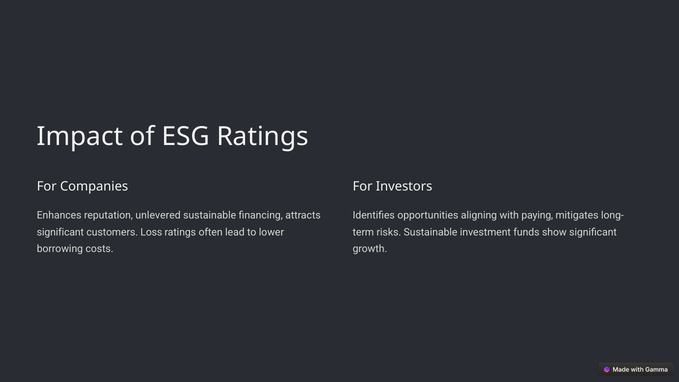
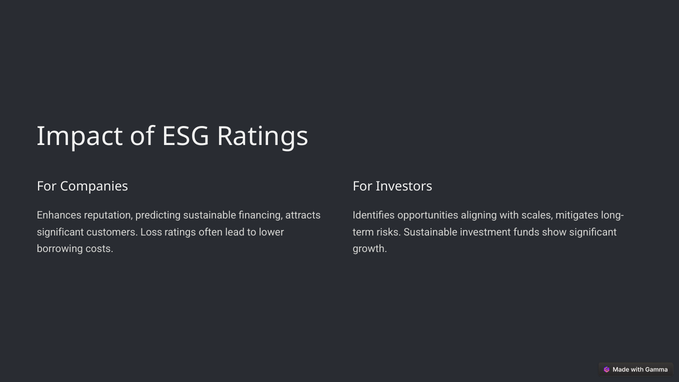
unlevered: unlevered -> predicting (158, 215)
paying: paying -> scales (537, 215)
